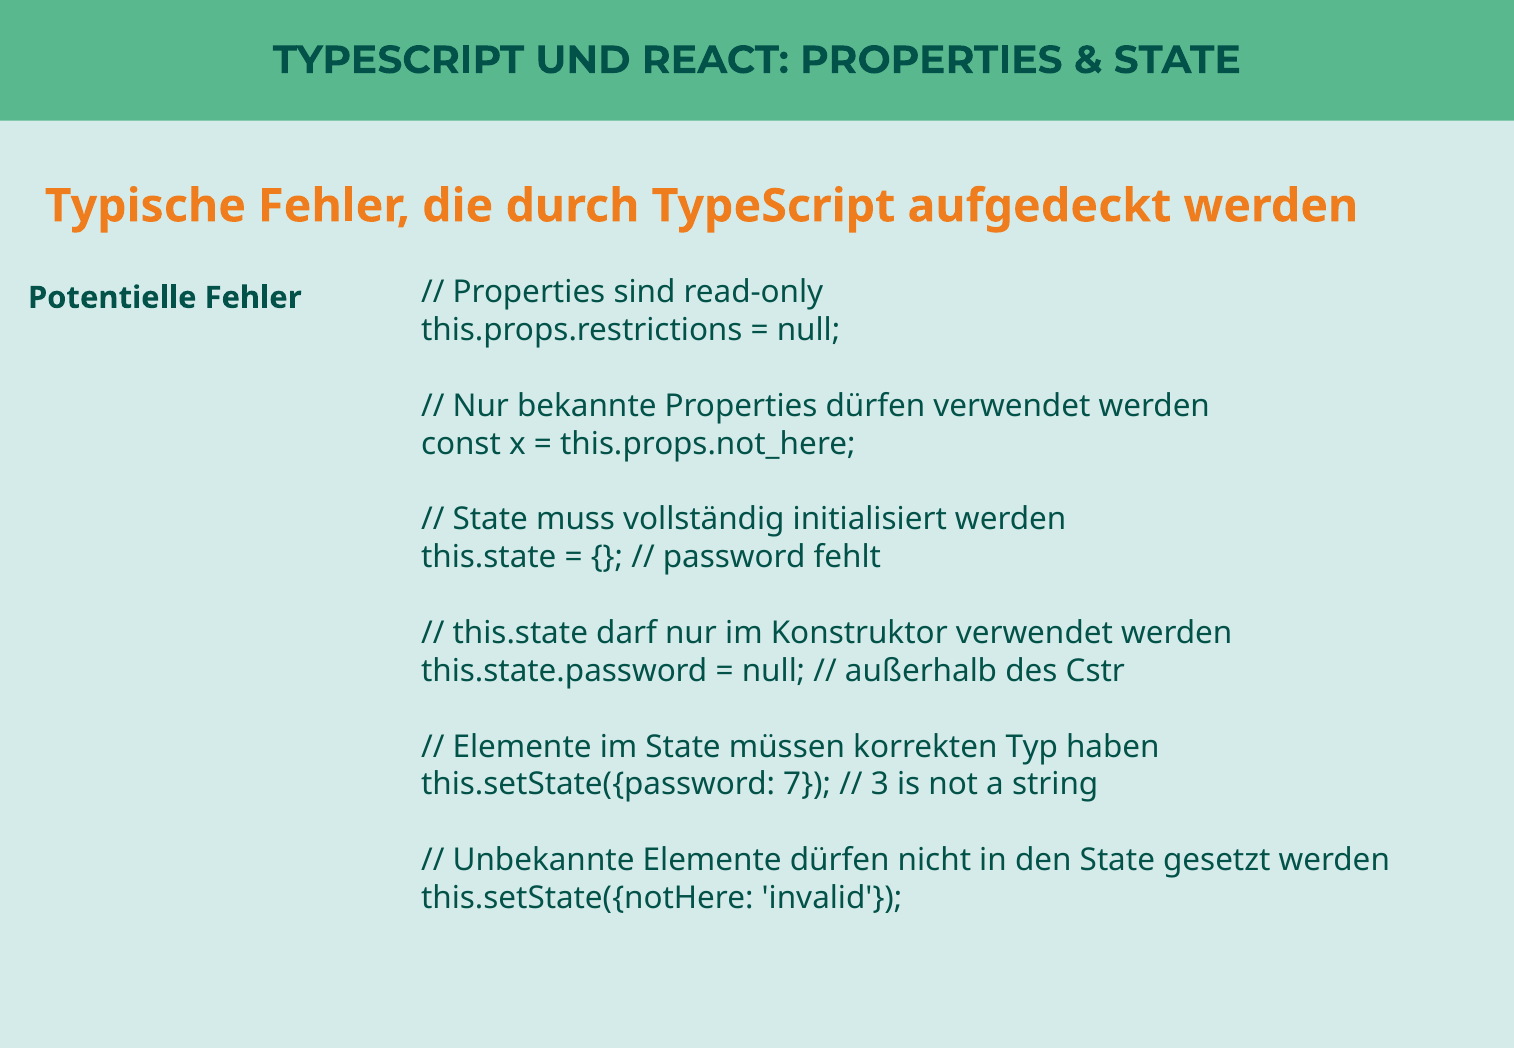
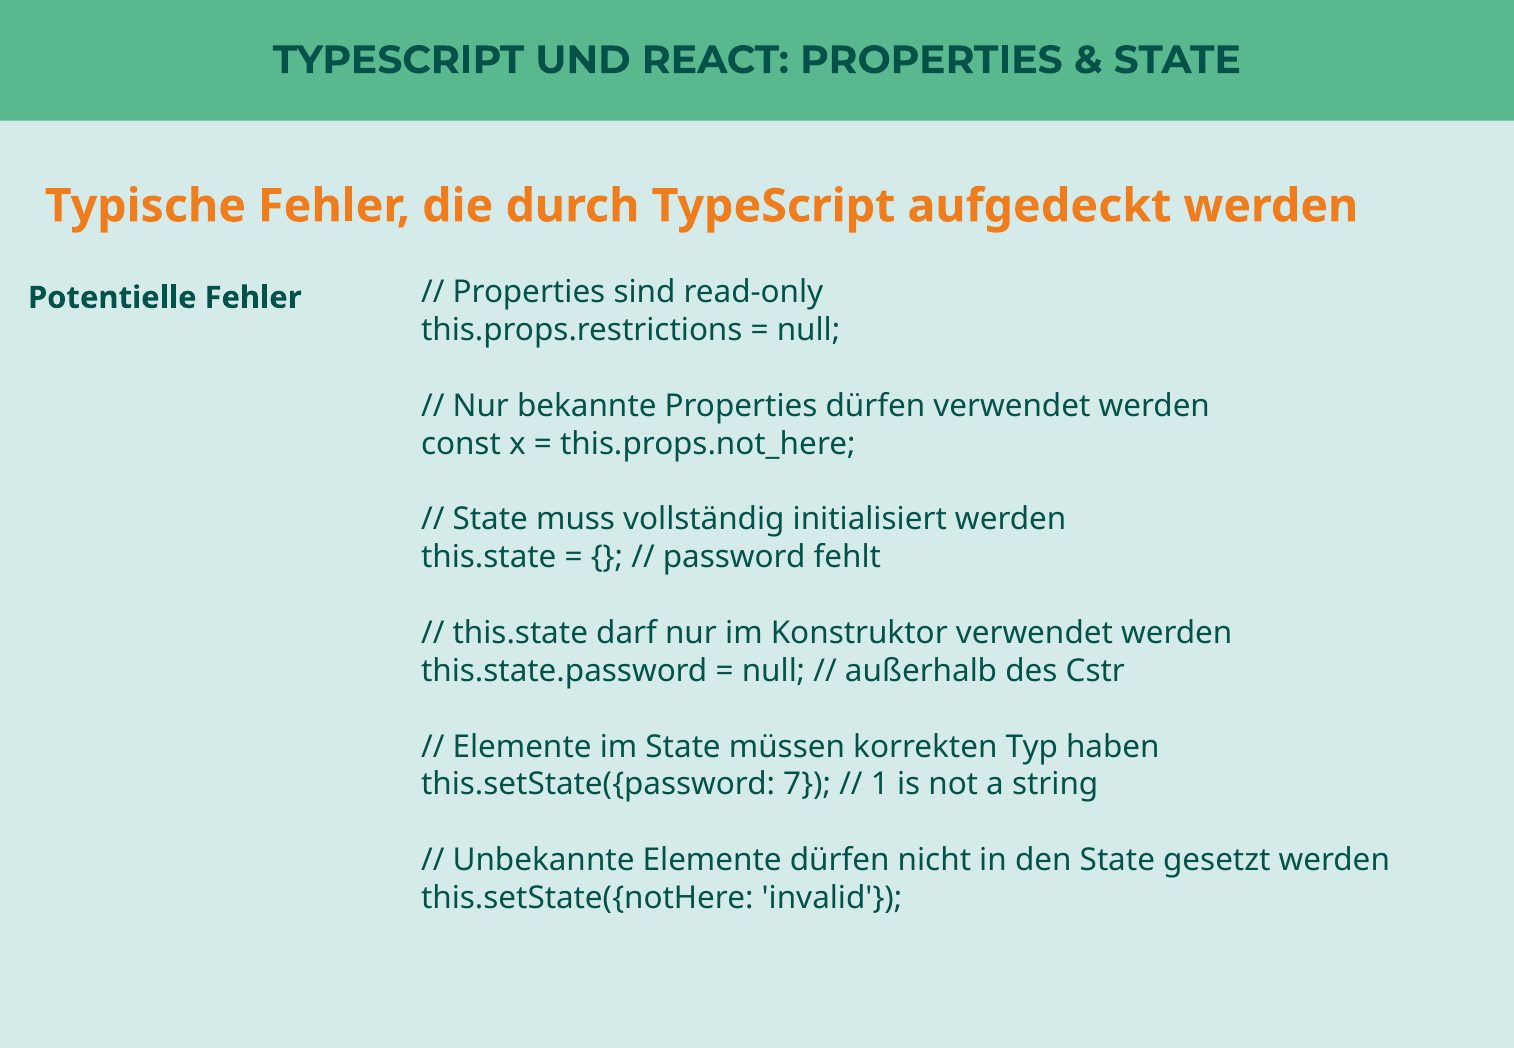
3: 3 -> 1 (880, 785)
